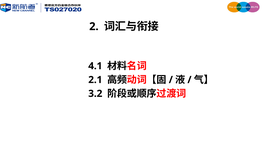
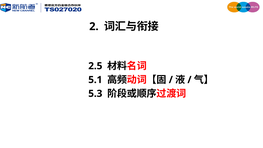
4.1: 4.1 -> 2.5 (95, 66)
2.1: 2.1 -> 5.1 (95, 80)
3.2: 3.2 -> 5.3 (95, 94)
